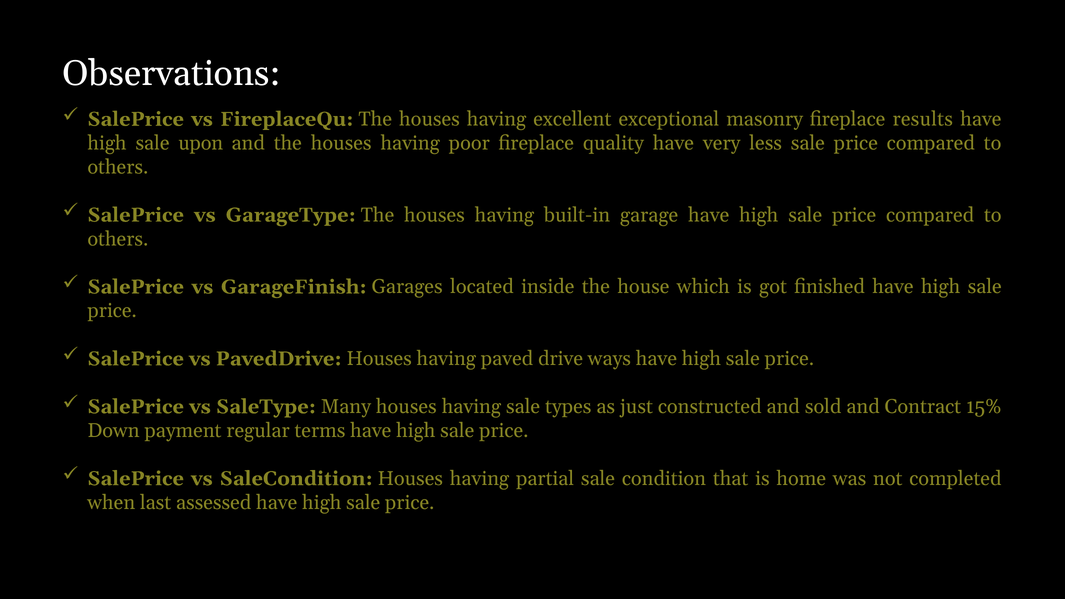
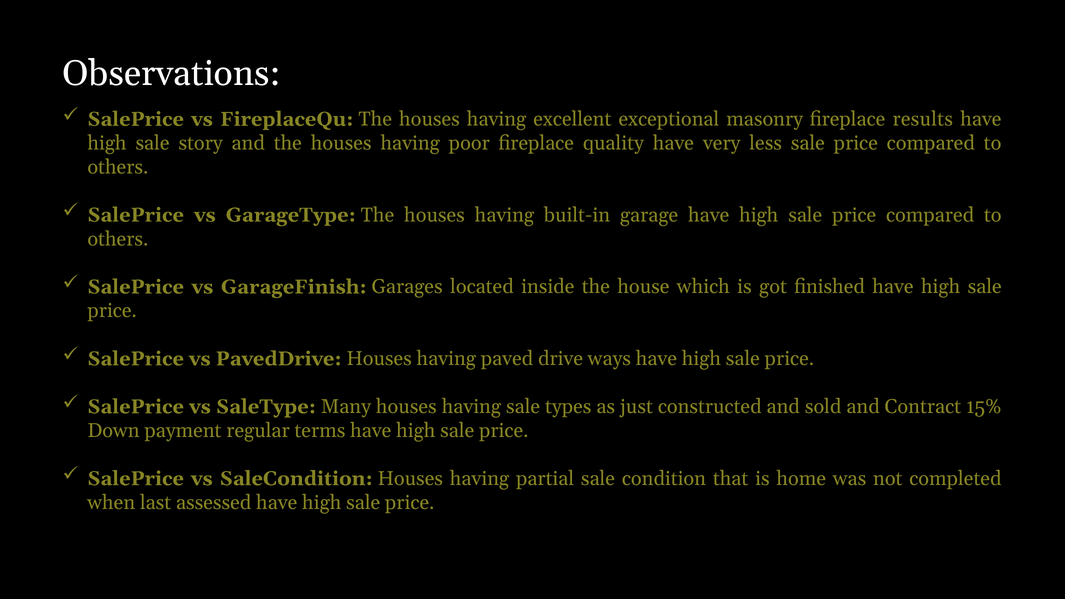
upon: upon -> story (201, 143)
